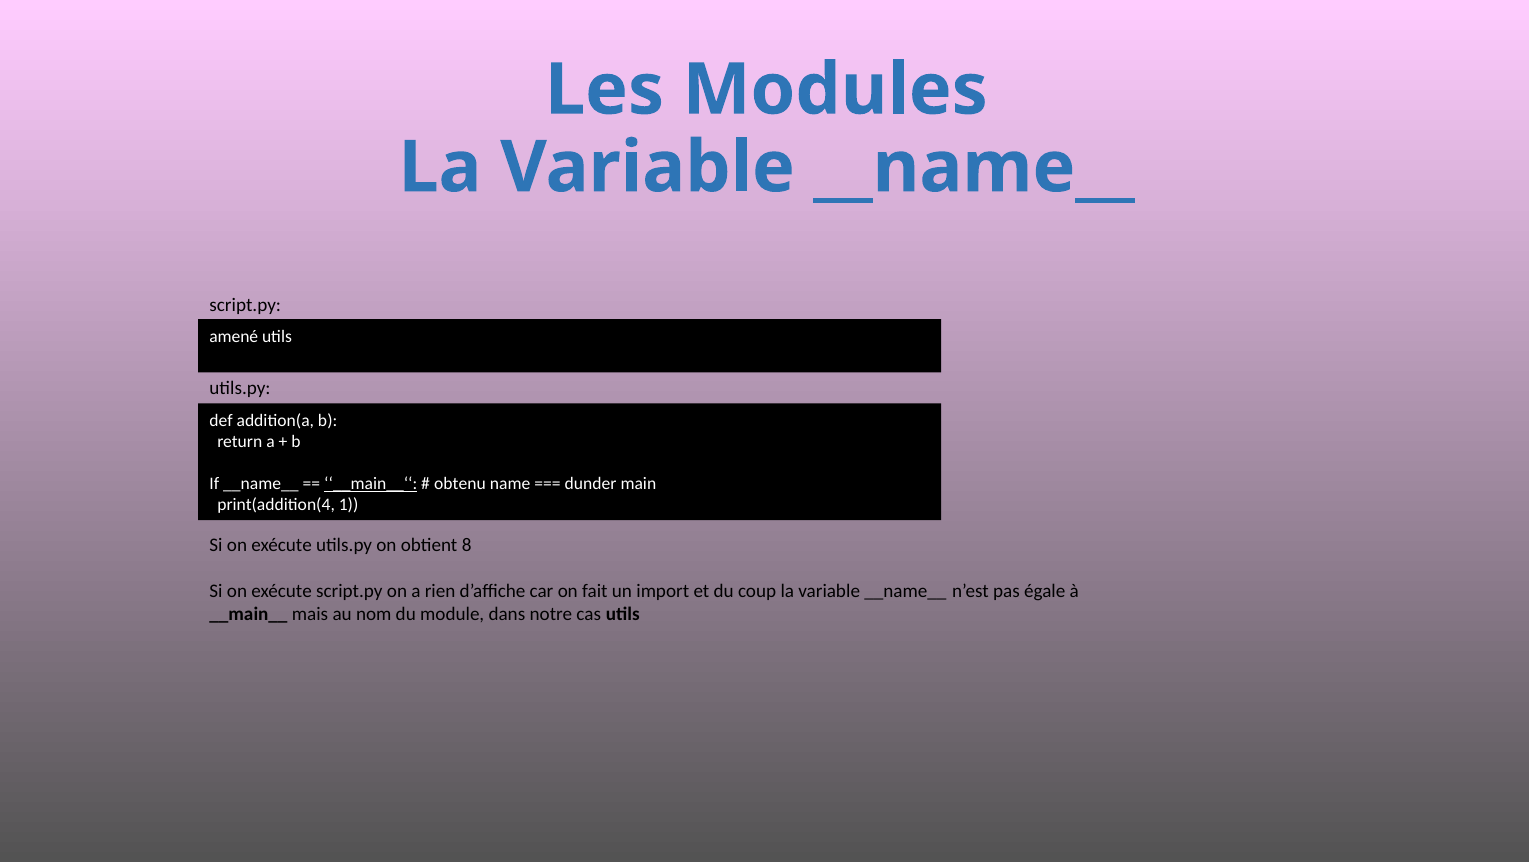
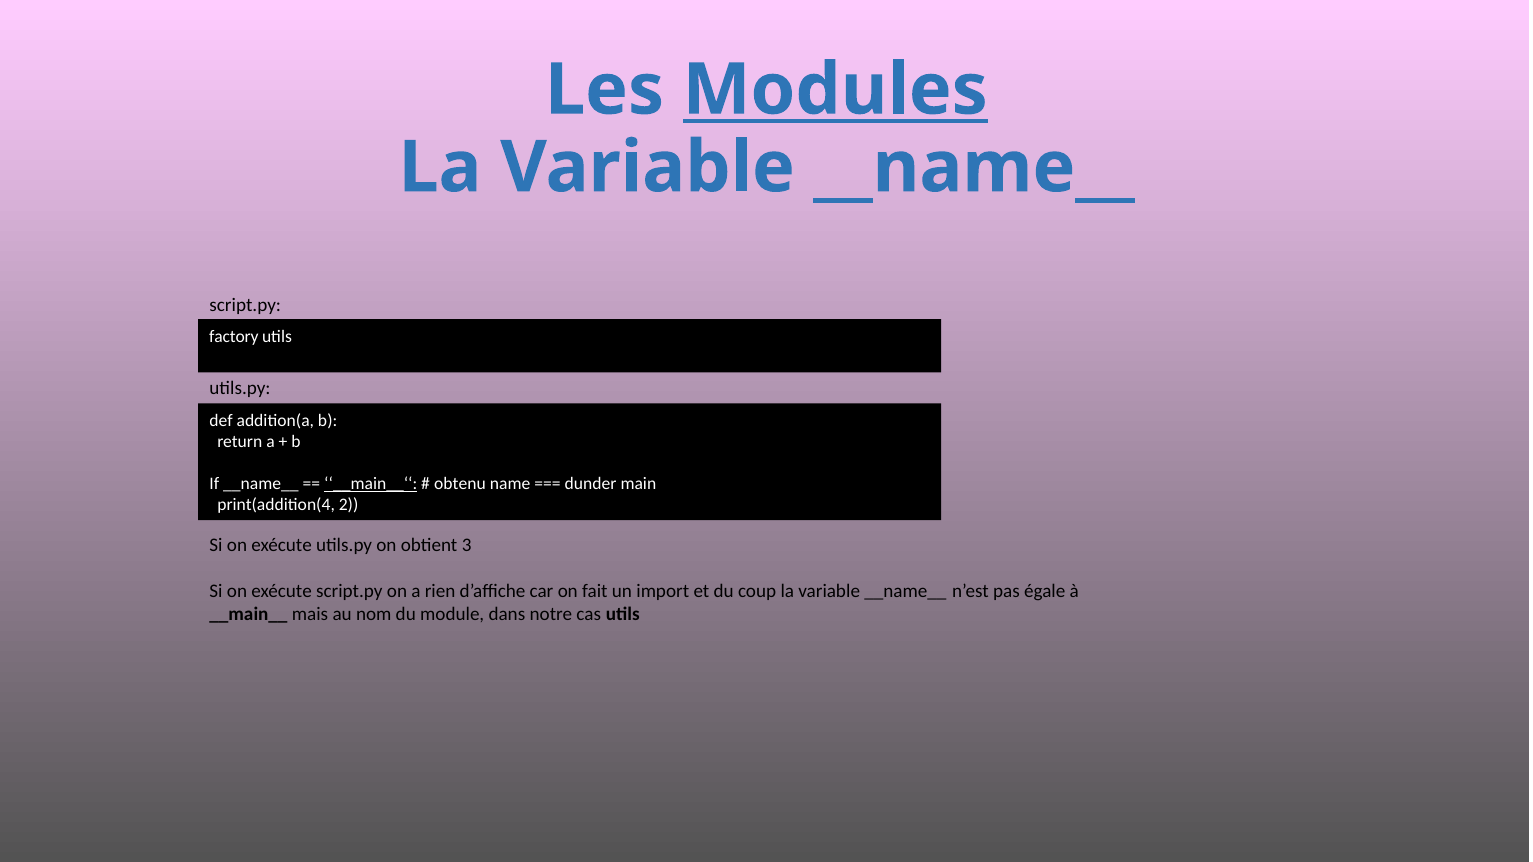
Modules underline: none -> present (835, 90)
amené: amené -> factory (234, 337)
1: 1 -> 2 (349, 505)
8: 8 -> 3 (467, 546)
